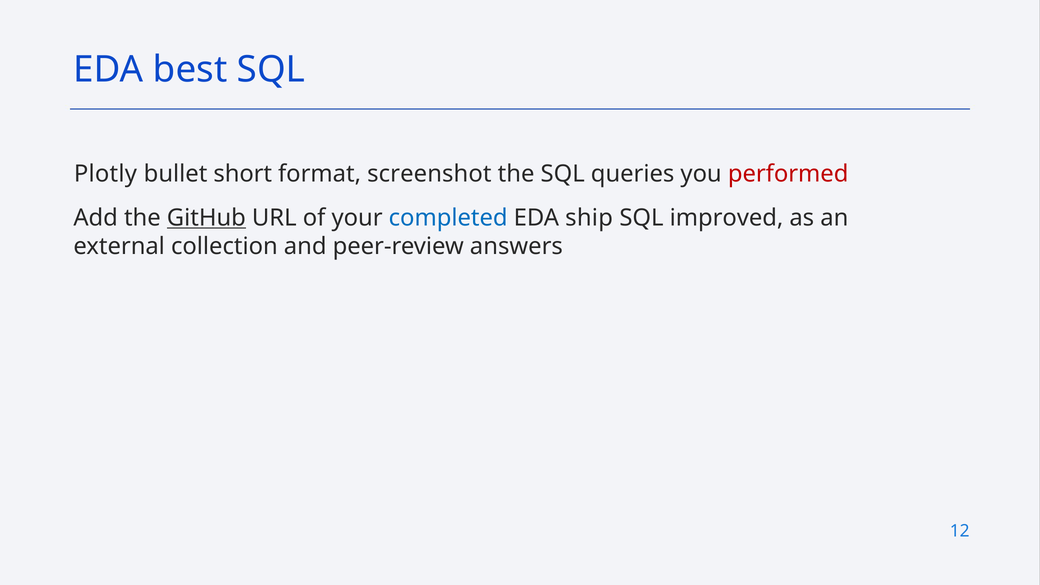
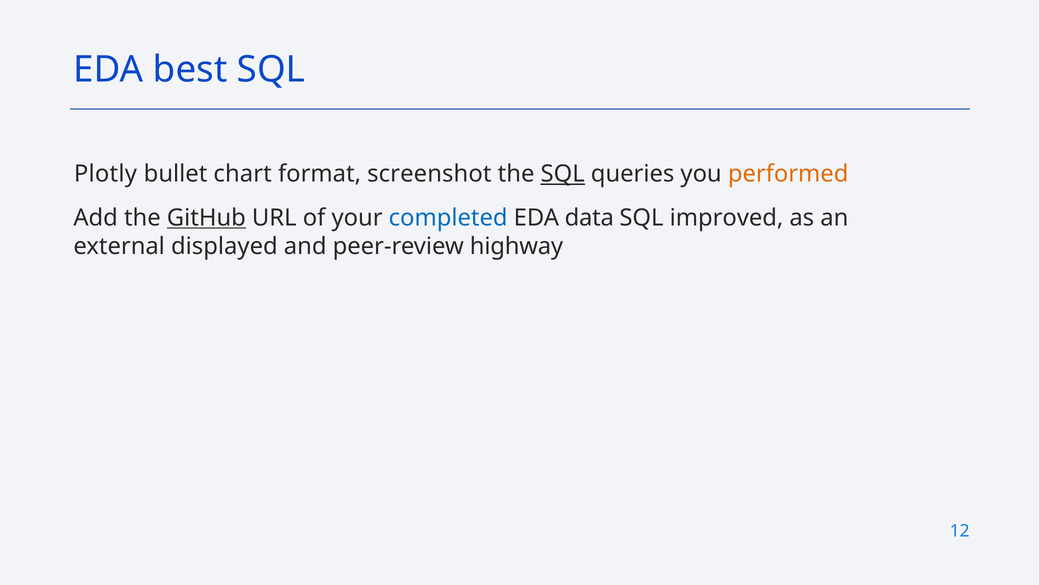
short: short -> chart (243, 174)
SQL underline: none -> present (563, 174)
performed colour: red -> orange (788, 174)
ship: ship -> data (589, 218)
collection: collection -> displayed (224, 246)
answers: answers -> highway (517, 246)
